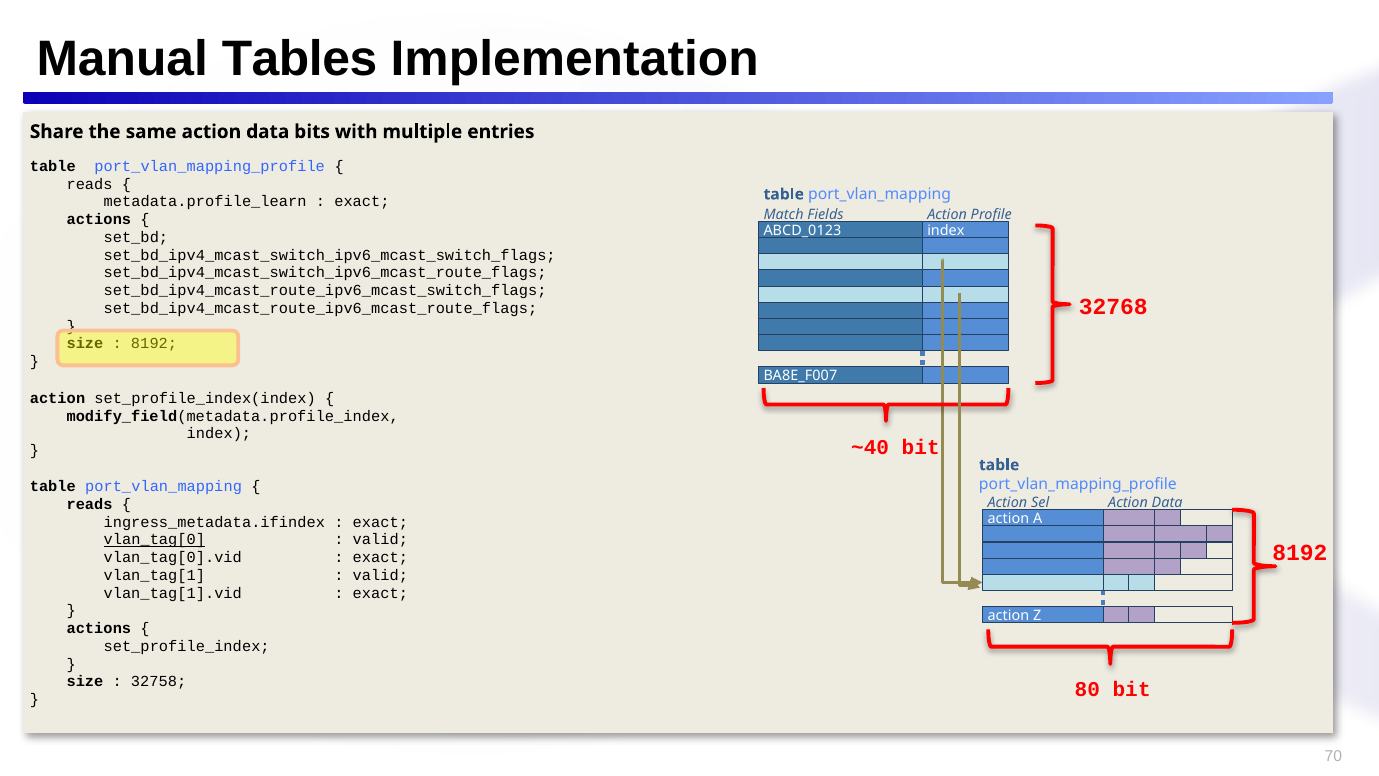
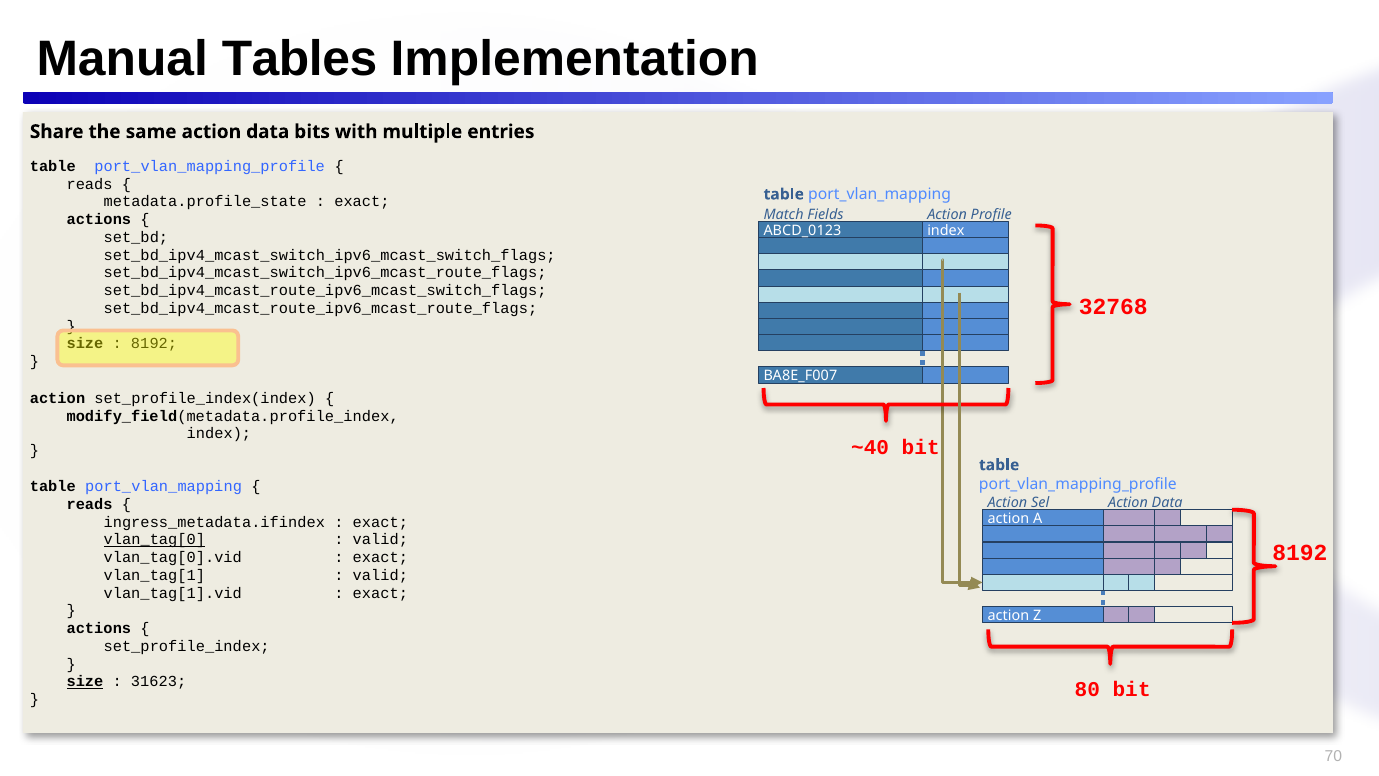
metadata.profile_learn: metadata.profile_learn -> metadata.profile_state (205, 202)
size underline: none -> present (85, 682)
32758: 32758 -> 31623 (159, 682)
